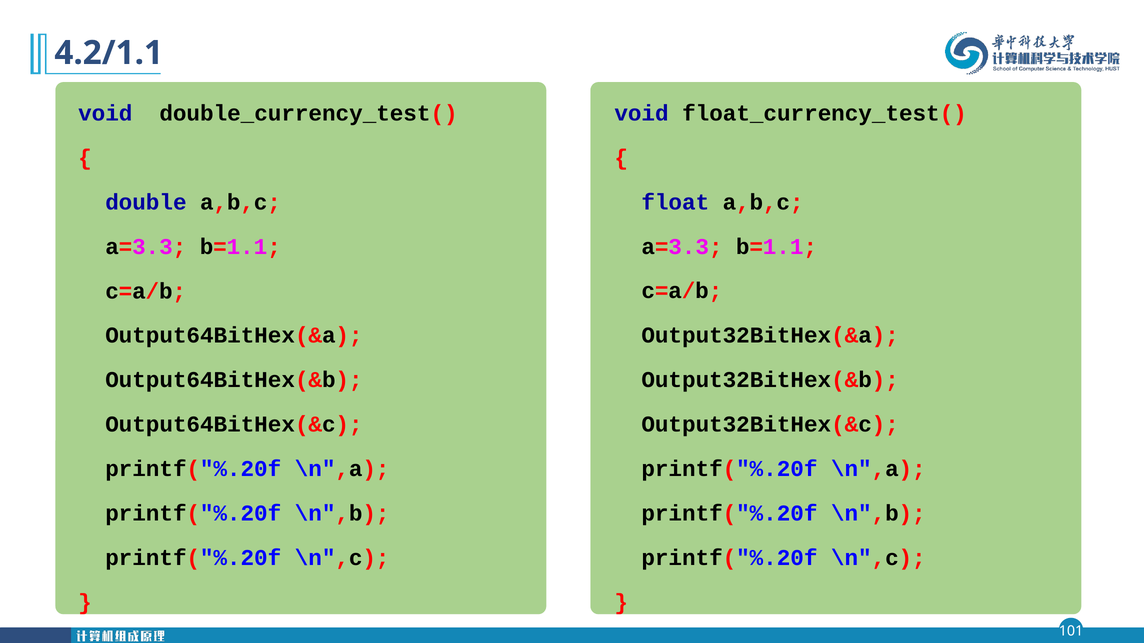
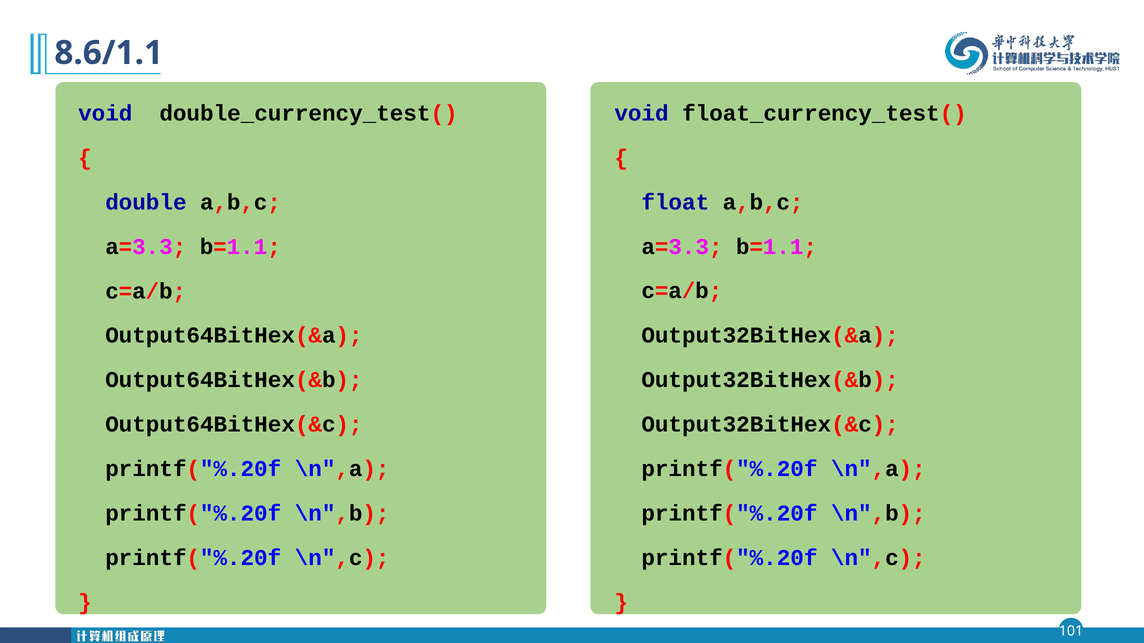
4.2/1.1: 4.2/1.1 -> 8.6/1.1 (109, 53)
